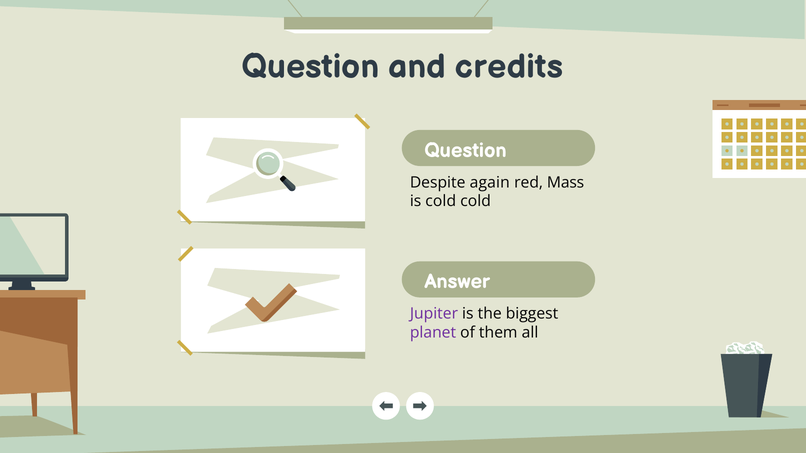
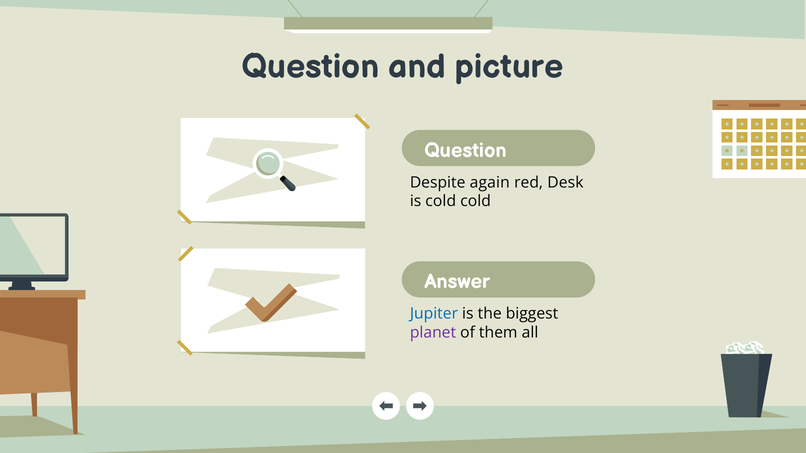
credits: credits -> picture (509, 67)
Mass: Mass -> Desk (565, 183)
Jupiter colour: purple -> blue (434, 314)
